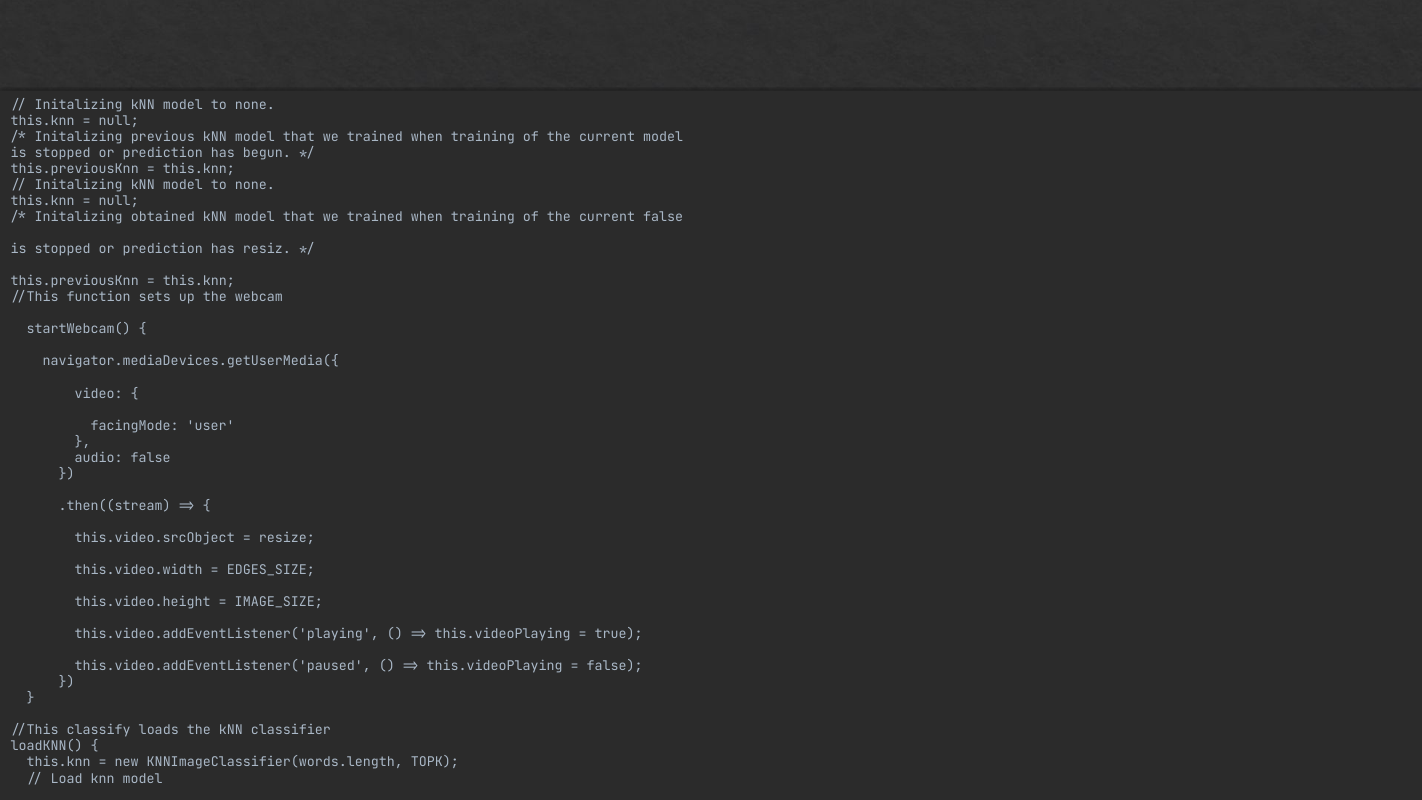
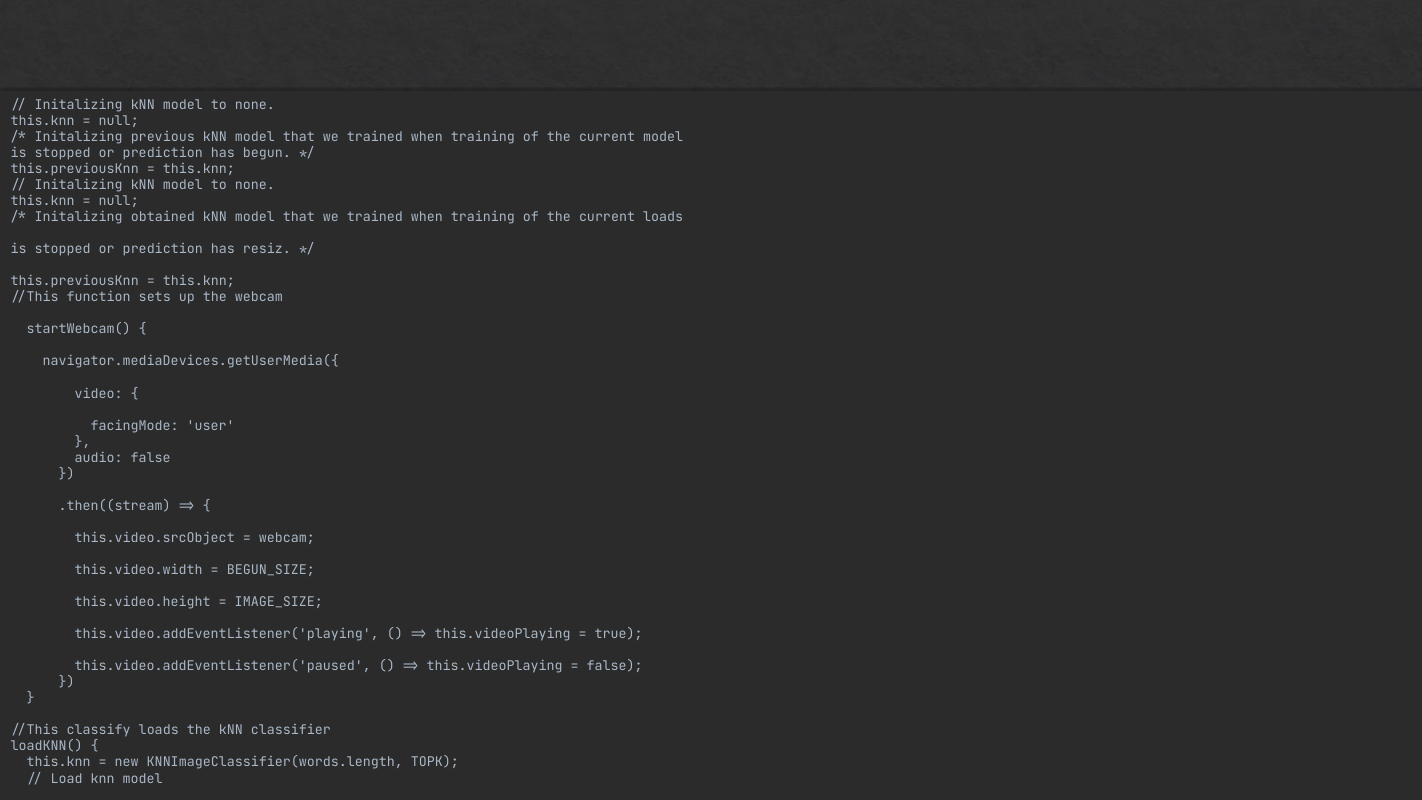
current false: false -> loads (663, 217)
resize: resize -> webcam (287, 538)
EDGES_SIZE: EDGES_SIZE -> BEGUN_SIZE (271, 570)
